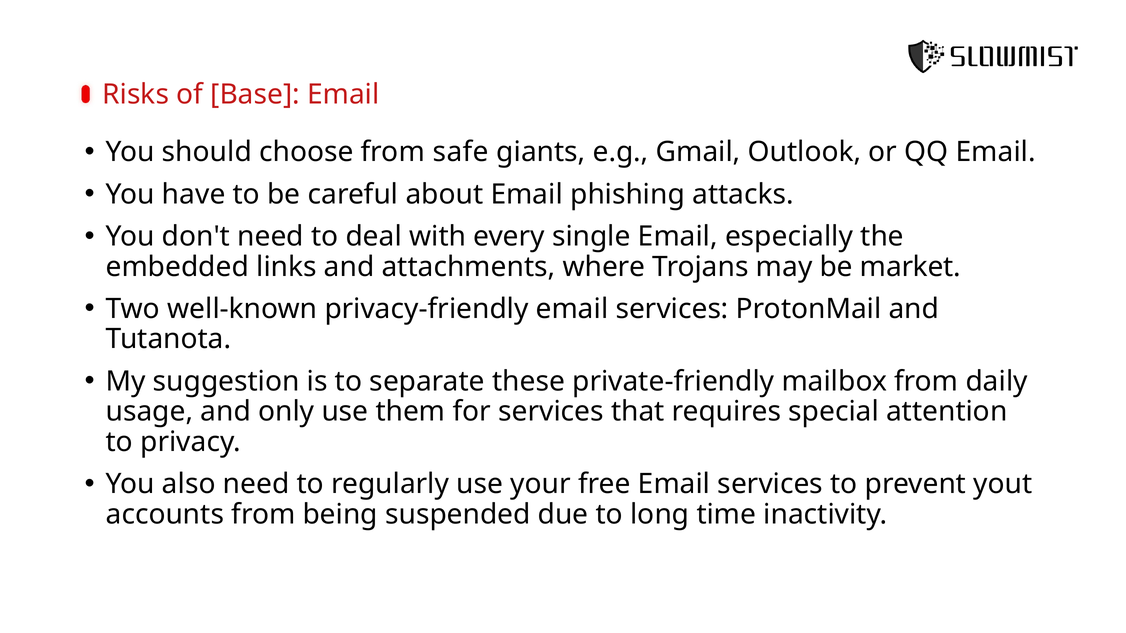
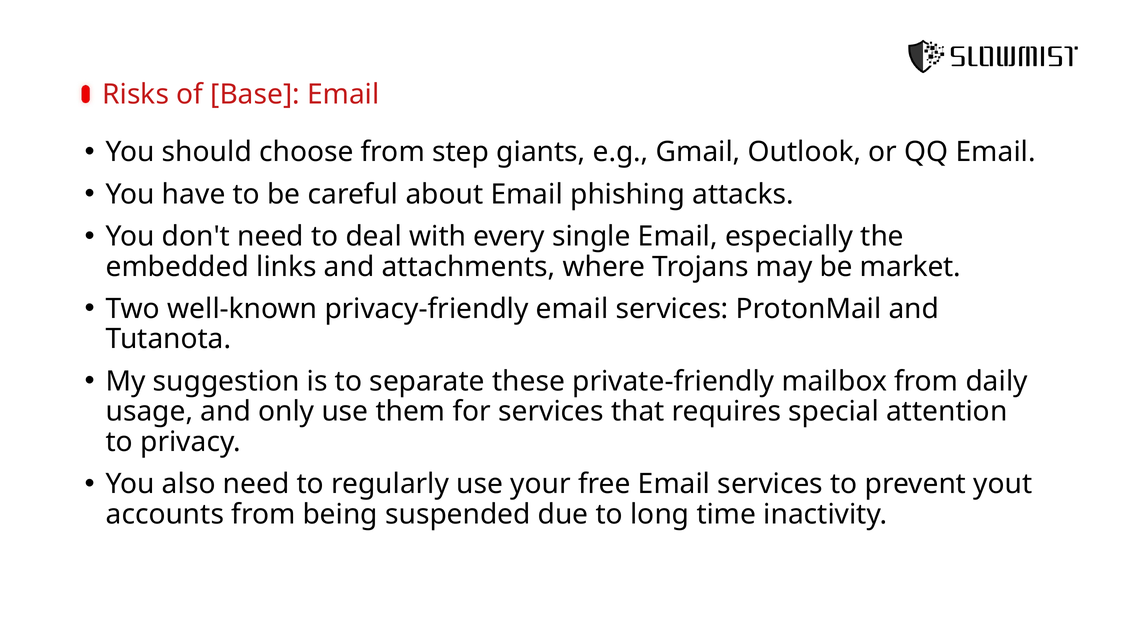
safe: safe -> step (461, 152)
